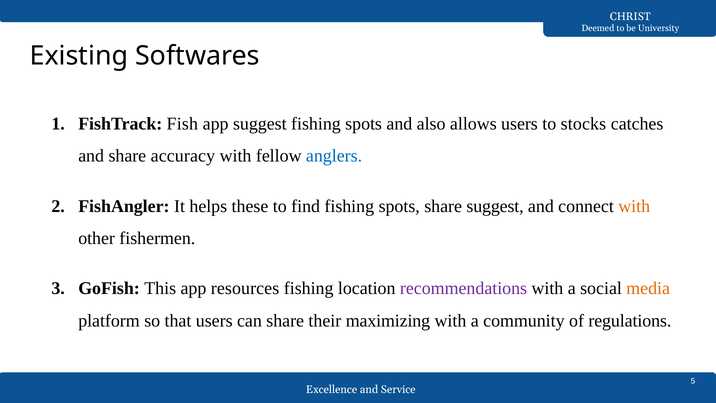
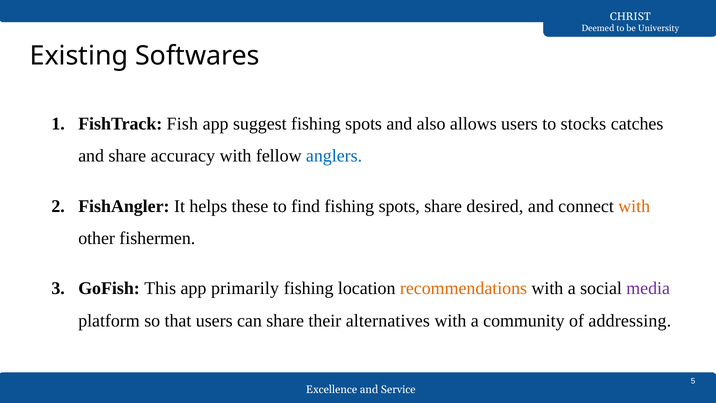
share suggest: suggest -> desired (495, 206)
resources: resources -> primarily (245, 288)
recommendations colour: purple -> orange (464, 288)
media colour: orange -> purple (648, 288)
maximizing: maximizing -> alternatives (388, 321)
regulations: regulations -> addressing (630, 321)
